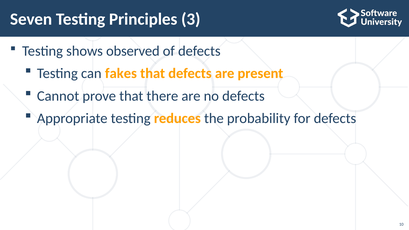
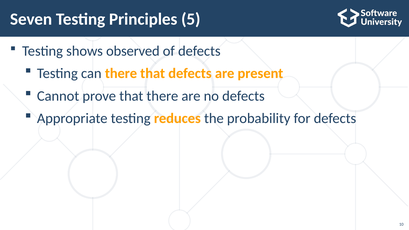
3: 3 -> 5 (191, 19)
can fakes: fakes -> there (121, 74)
